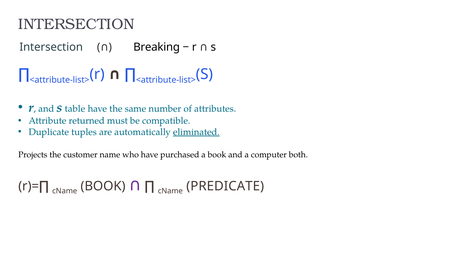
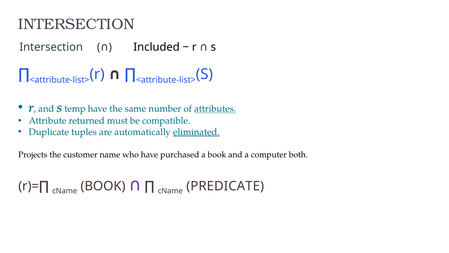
Breaking: Breaking -> Included (157, 47)
table: table -> temp (75, 109)
attributes underline: none -> present (215, 109)
